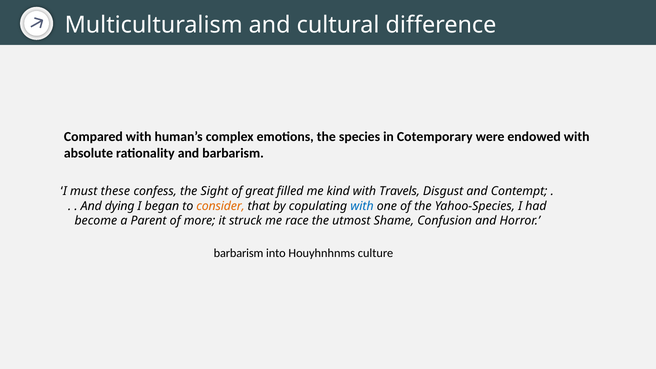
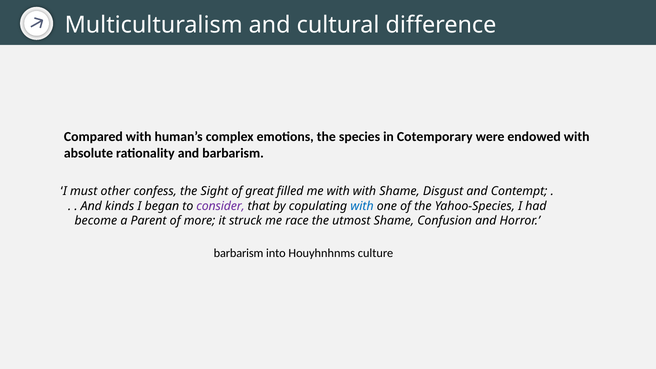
these: these -> other (115, 191)
me kind: kind -> with (338, 191)
with Travels: Travels -> Shame (400, 191)
dying: dying -> kinds (120, 206)
consider colour: orange -> purple (221, 206)
